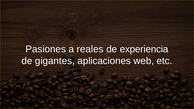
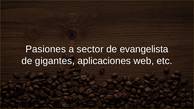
reales: reales -> sector (90, 49)
experiencia: experiencia -> evangelista (144, 49)
